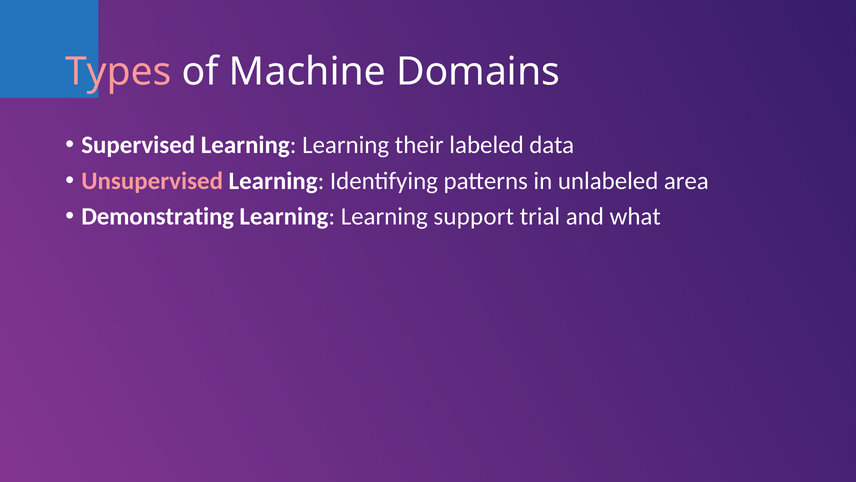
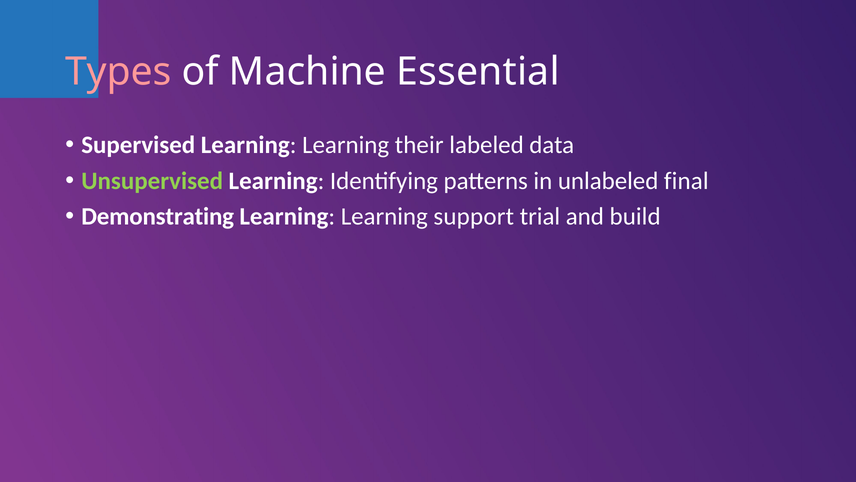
Domains: Domains -> Essential (478, 72)
Unsupervised colour: pink -> light green (152, 181)
area: area -> final (686, 181)
what: what -> build (635, 217)
